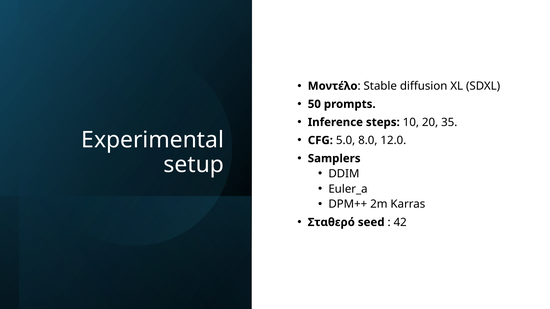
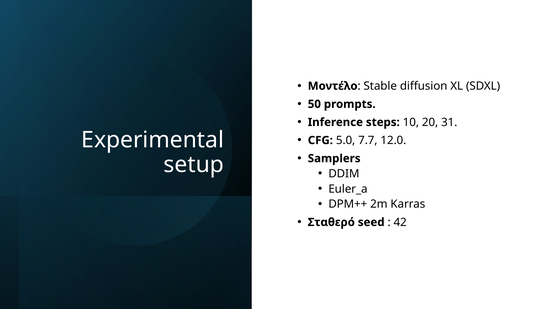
35: 35 -> 31 (449, 122)
8.0: 8.0 -> 7.7 (368, 141)
